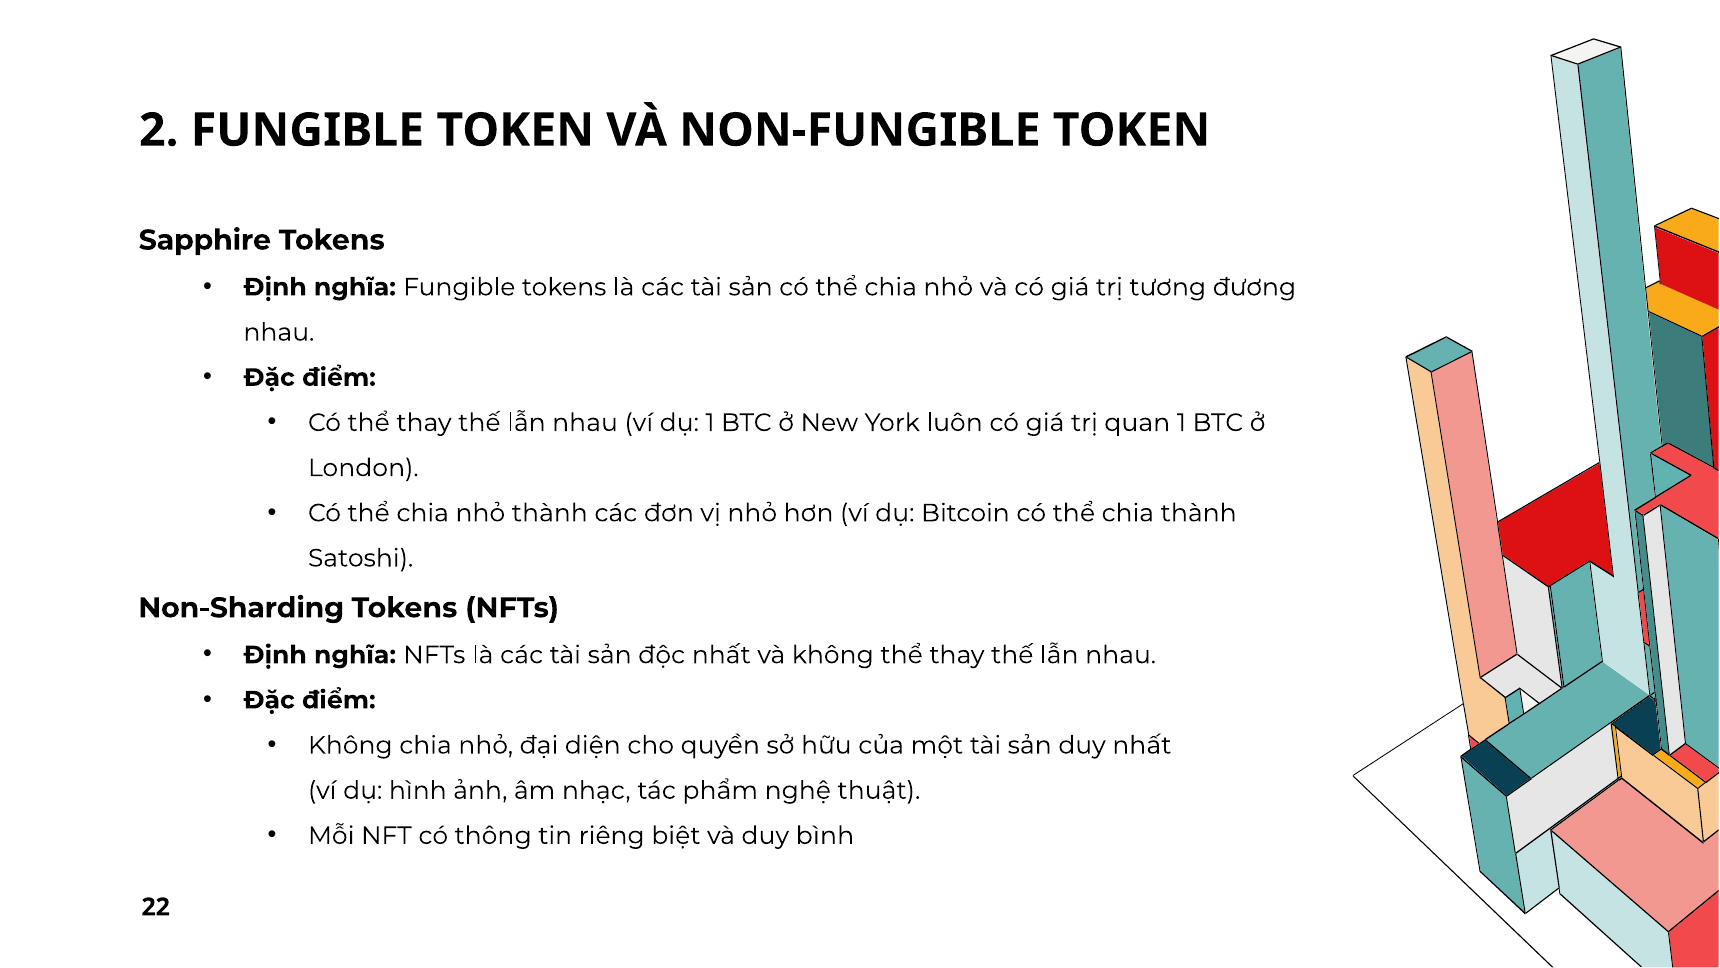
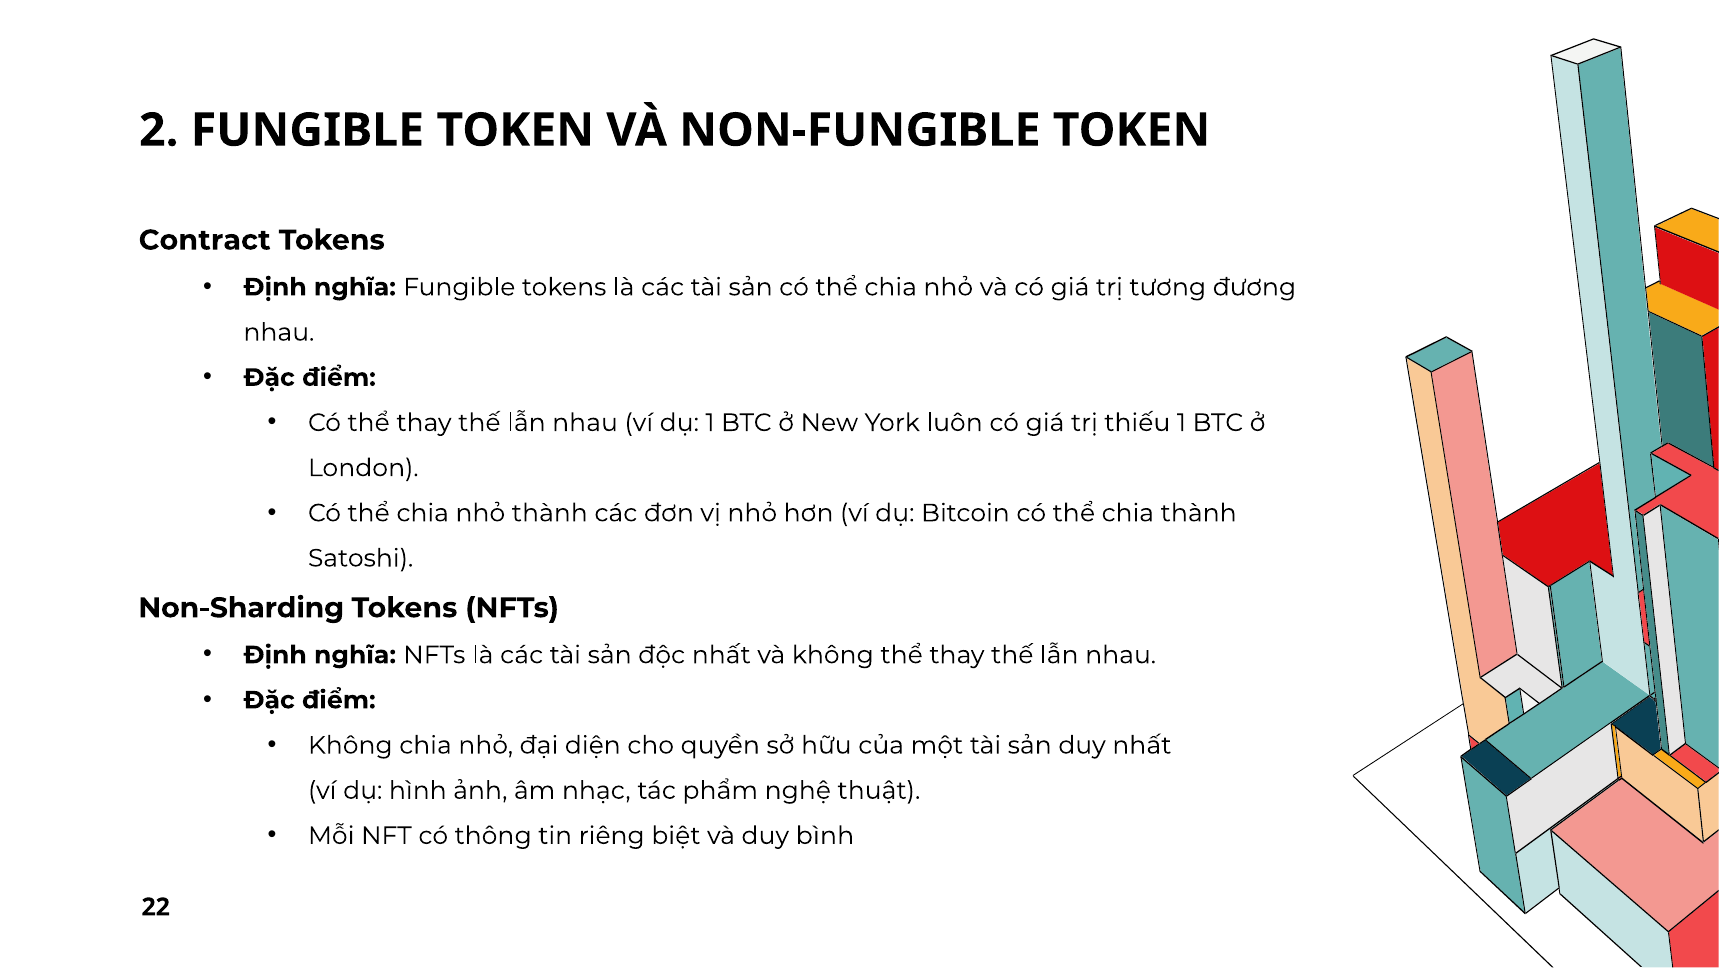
Sapphire: Sapphire -> Contract (205, 240)
quan: quan -> thiếu (1137, 422)
